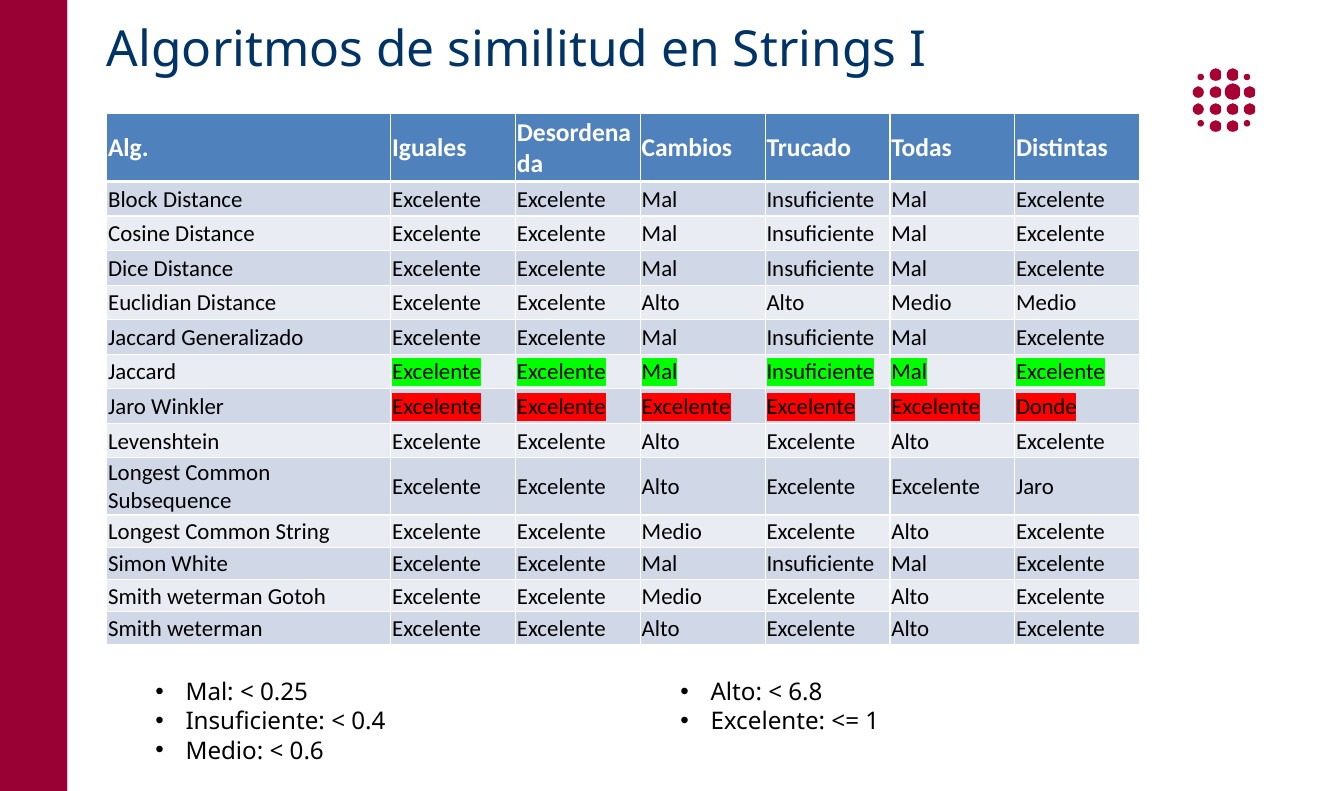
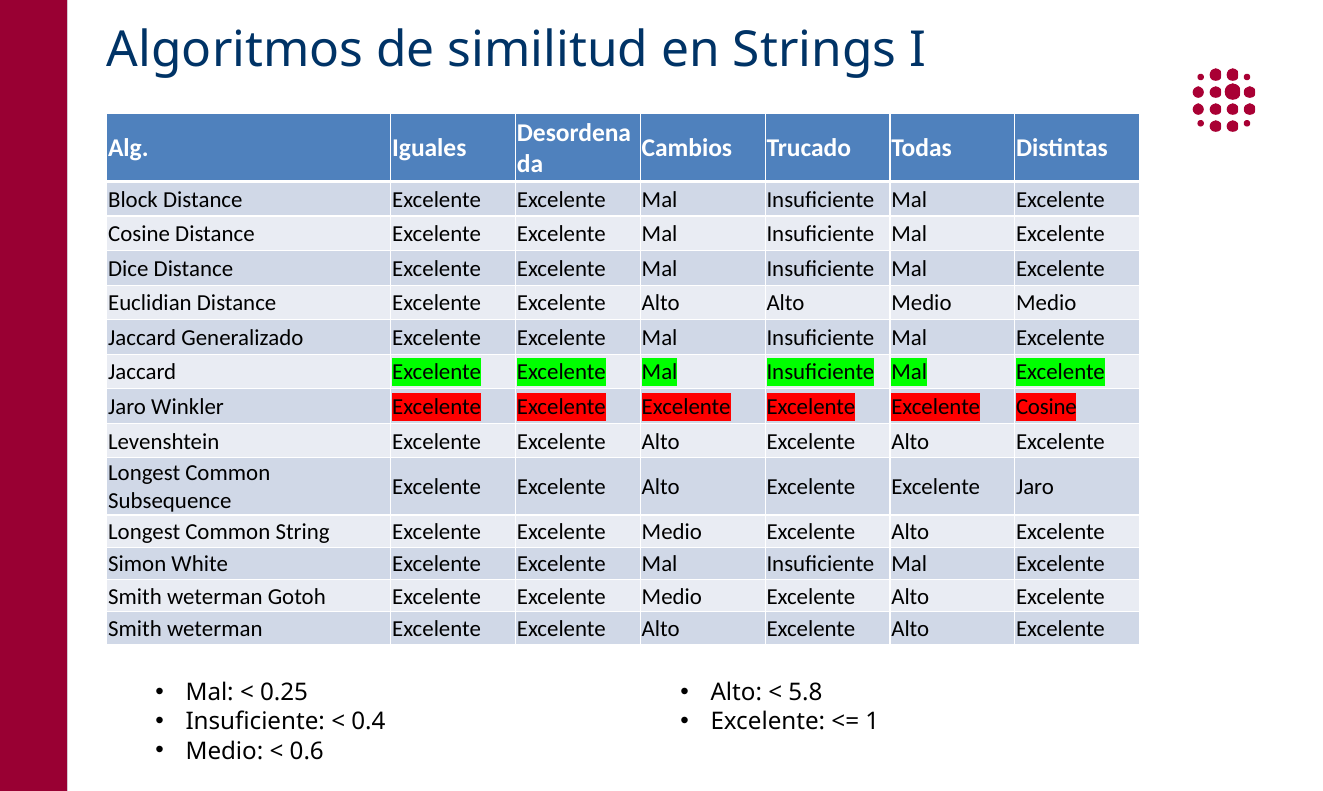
Excelente Excelente Donde: Donde -> Cosine (1046, 407)
6.8: 6.8 -> 5.8 (805, 692)
